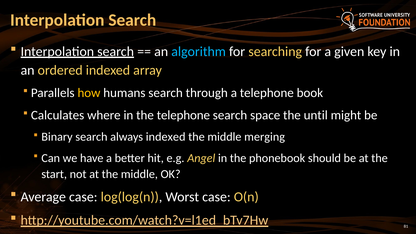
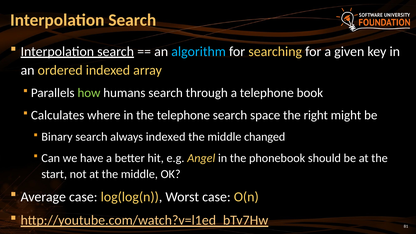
how colour: yellow -> light green (89, 93)
until: until -> right (316, 115)
merging: merging -> changed (265, 137)
